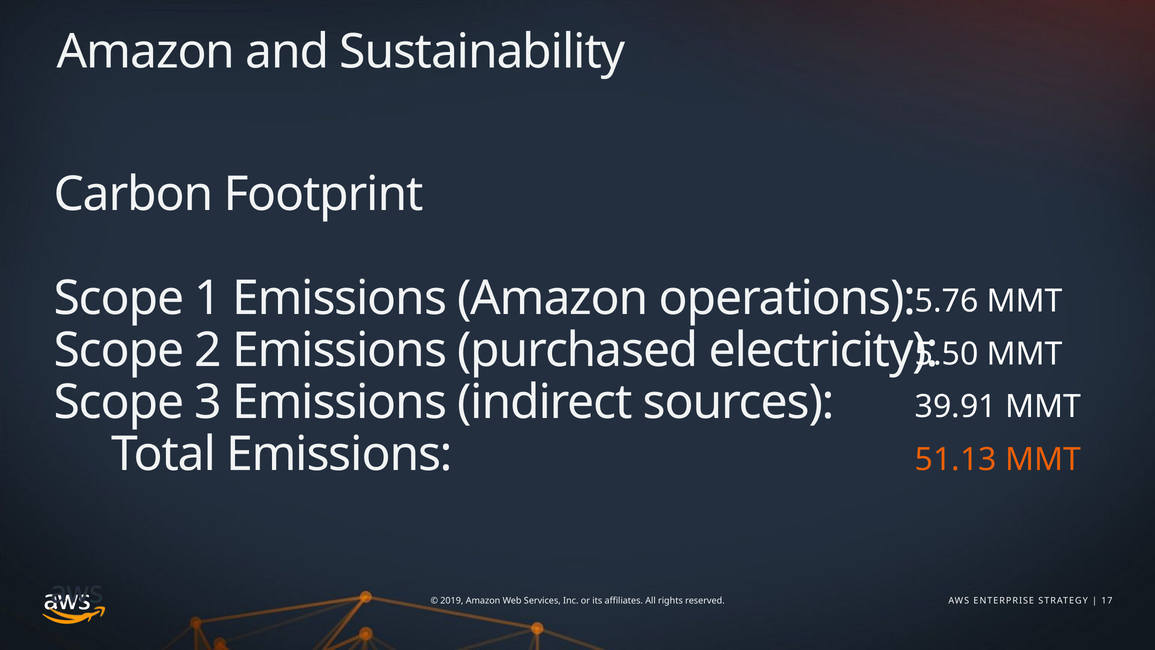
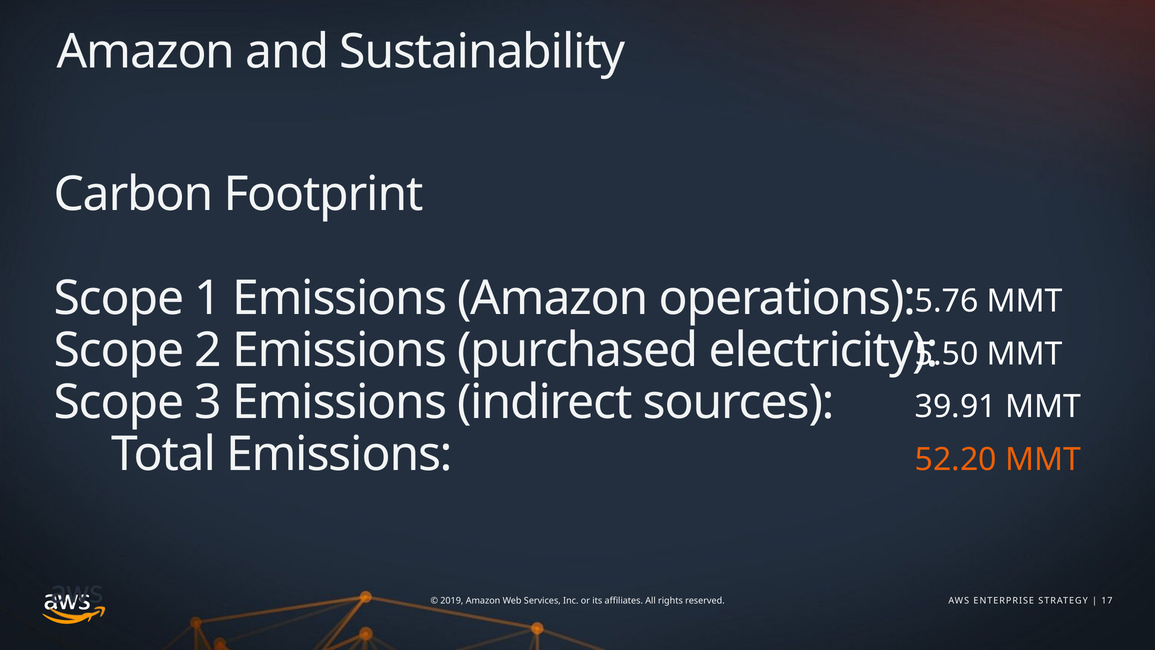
51.13: 51.13 -> 52.20 (956, 459)
